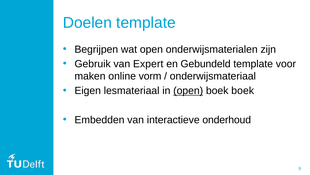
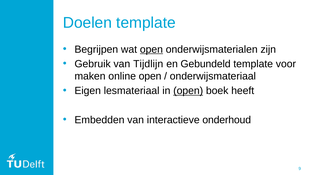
open underline: none -> present (151, 49)
Expert: Expert -> Tijdlijn (148, 64)
online vorm: vorm -> open (150, 76)
boek boek: boek -> heeft (243, 90)
